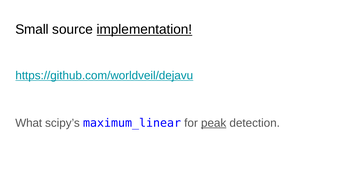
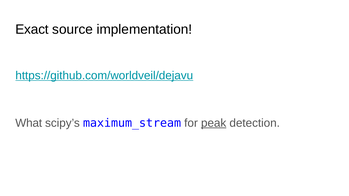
Small: Small -> Exact (32, 30)
implementation underline: present -> none (144, 30)
maximum_linear: maximum_linear -> maximum_stream (132, 123)
